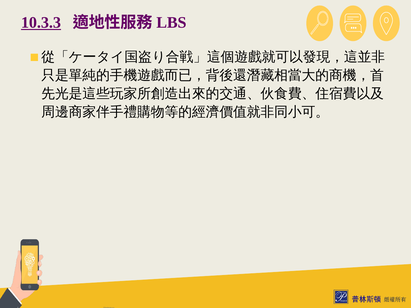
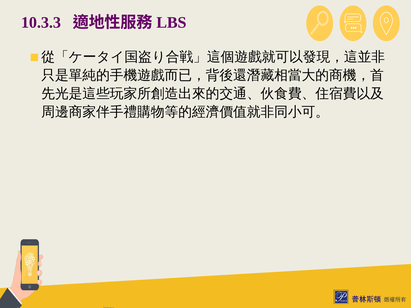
10.3.3 underline: present -> none (41, 23)
